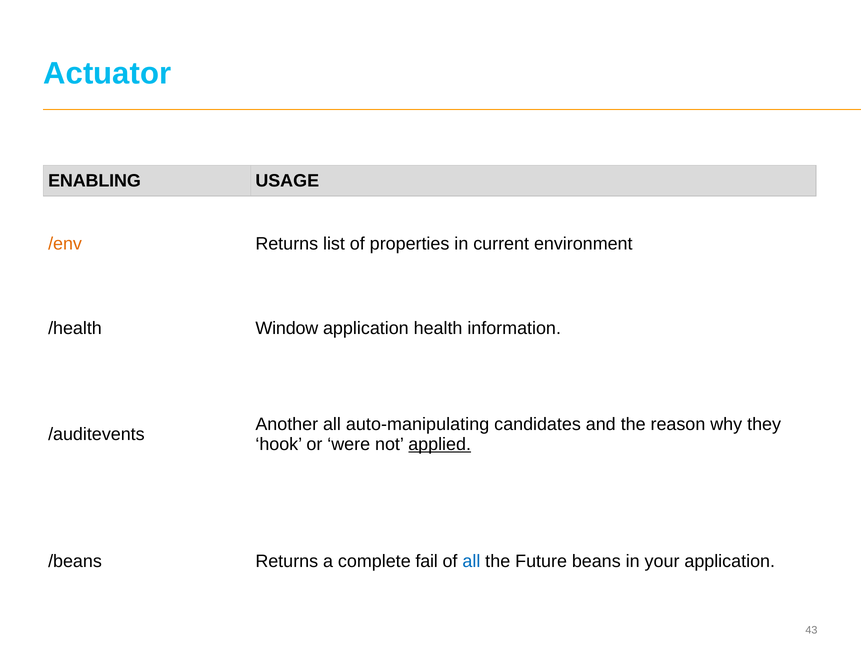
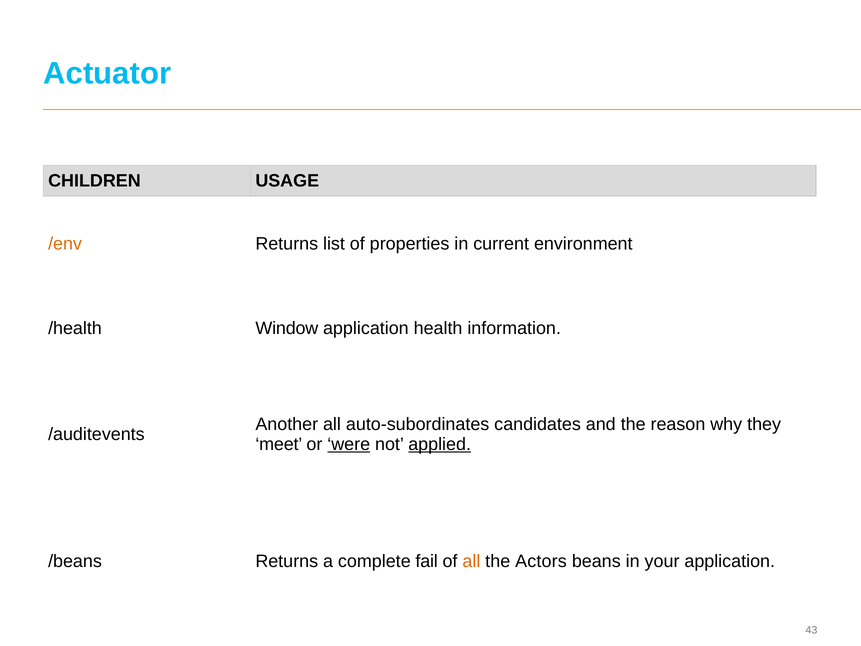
ENABLING: ENABLING -> CHILDREN (94, 181)
auto-manipulating: auto-manipulating -> auto-subordinates (418, 424)
hook: hook -> meet (279, 444)
were underline: none -> present (349, 444)
all colour: blue -> orange (471, 561)
Future: Future -> Actors (541, 561)
